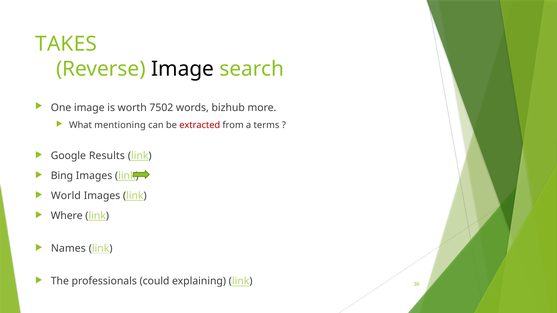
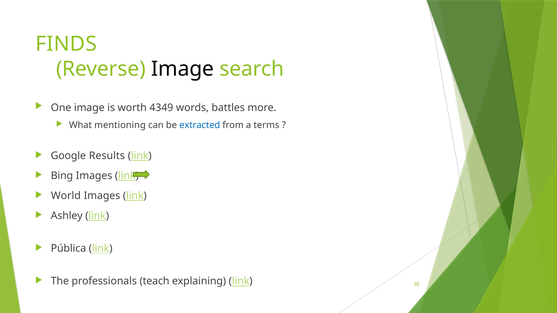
TAKES: TAKES -> FINDS (66, 44)
7502: 7502 -> 4349 (161, 108)
bizhub: bizhub -> battles (228, 108)
extracted colour: red -> blue (200, 125)
Where: Where -> Ashley (67, 216)
Names: Names -> Pública (68, 249)
could: could -> teach (155, 281)
